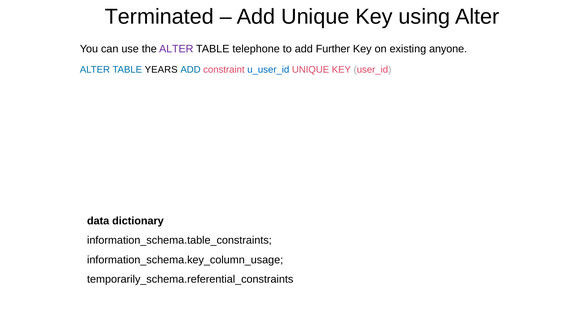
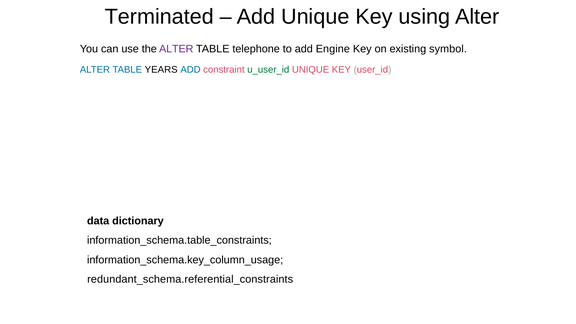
Further: Further -> Engine (333, 49)
anyone: anyone -> symbol (448, 49)
u_user_id colour: blue -> green (268, 70)
temporarily_schema.referential_constraints: temporarily_schema.referential_constraints -> redundant_schema.referential_constraints (190, 279)
